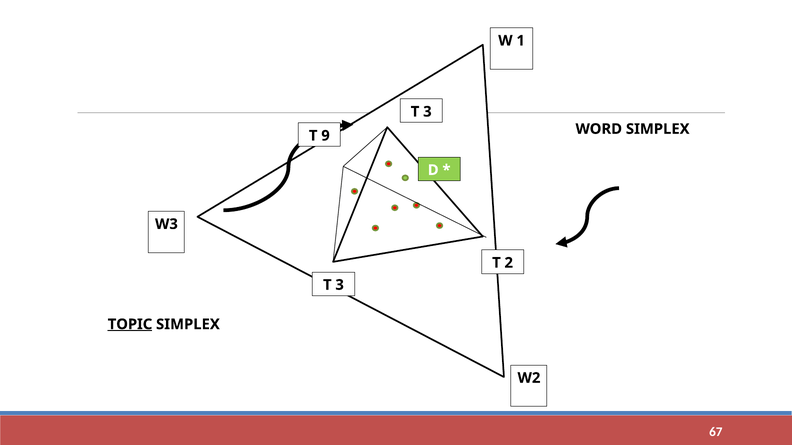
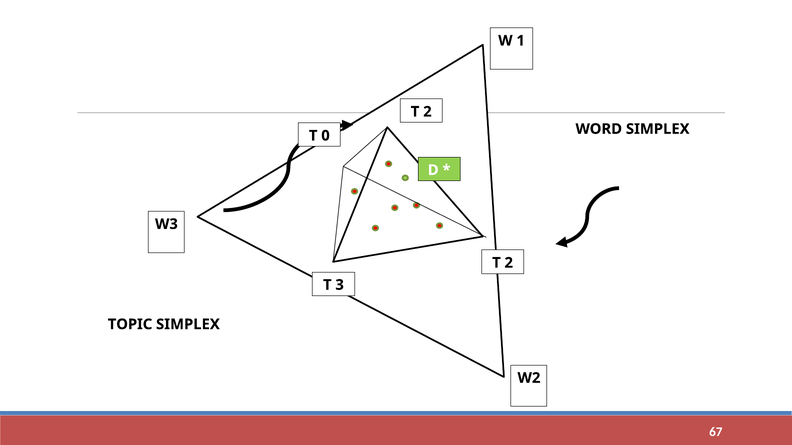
3: 3 -> 2 (427, 112)
9: 9 -> 0 (326, 136)
TOPIC underline: present -> none (130, 325)
